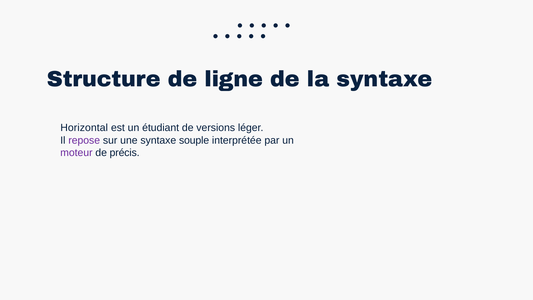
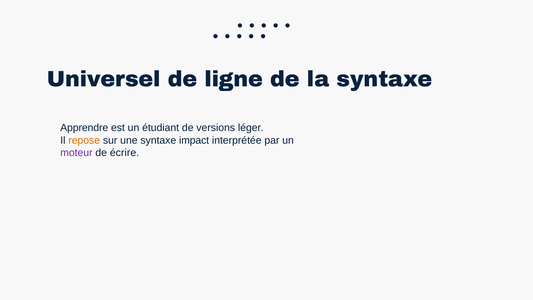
Structure: Structure -> Universel (104, 79)
Horizontal: Horizontal -> Apprendre (84, 128)
repose colour: purple -> orange (84, 140)
souple: souple -> impact (194, 140)
précis: précis -> écrire (125, 153)
